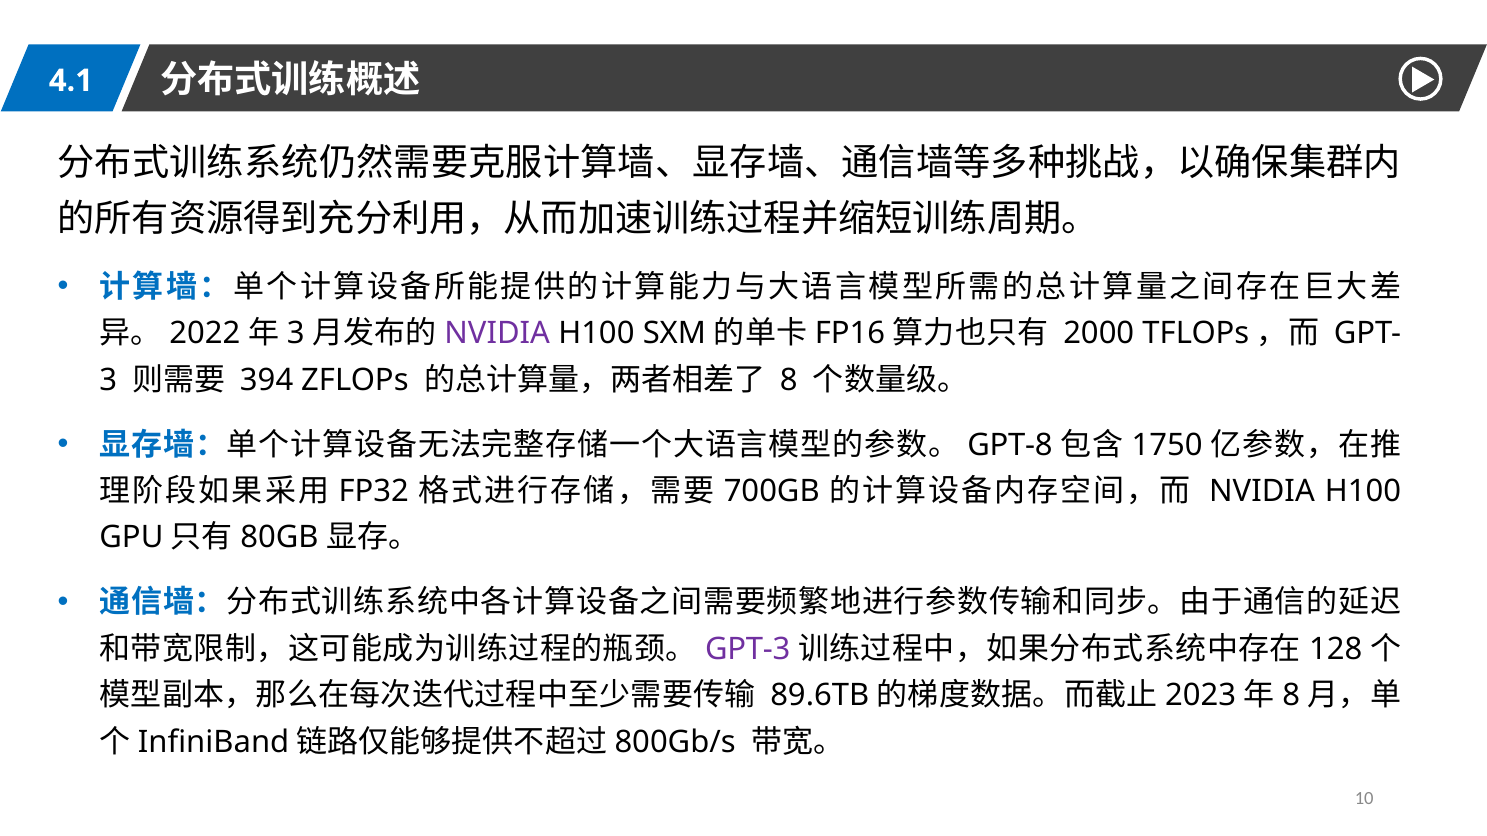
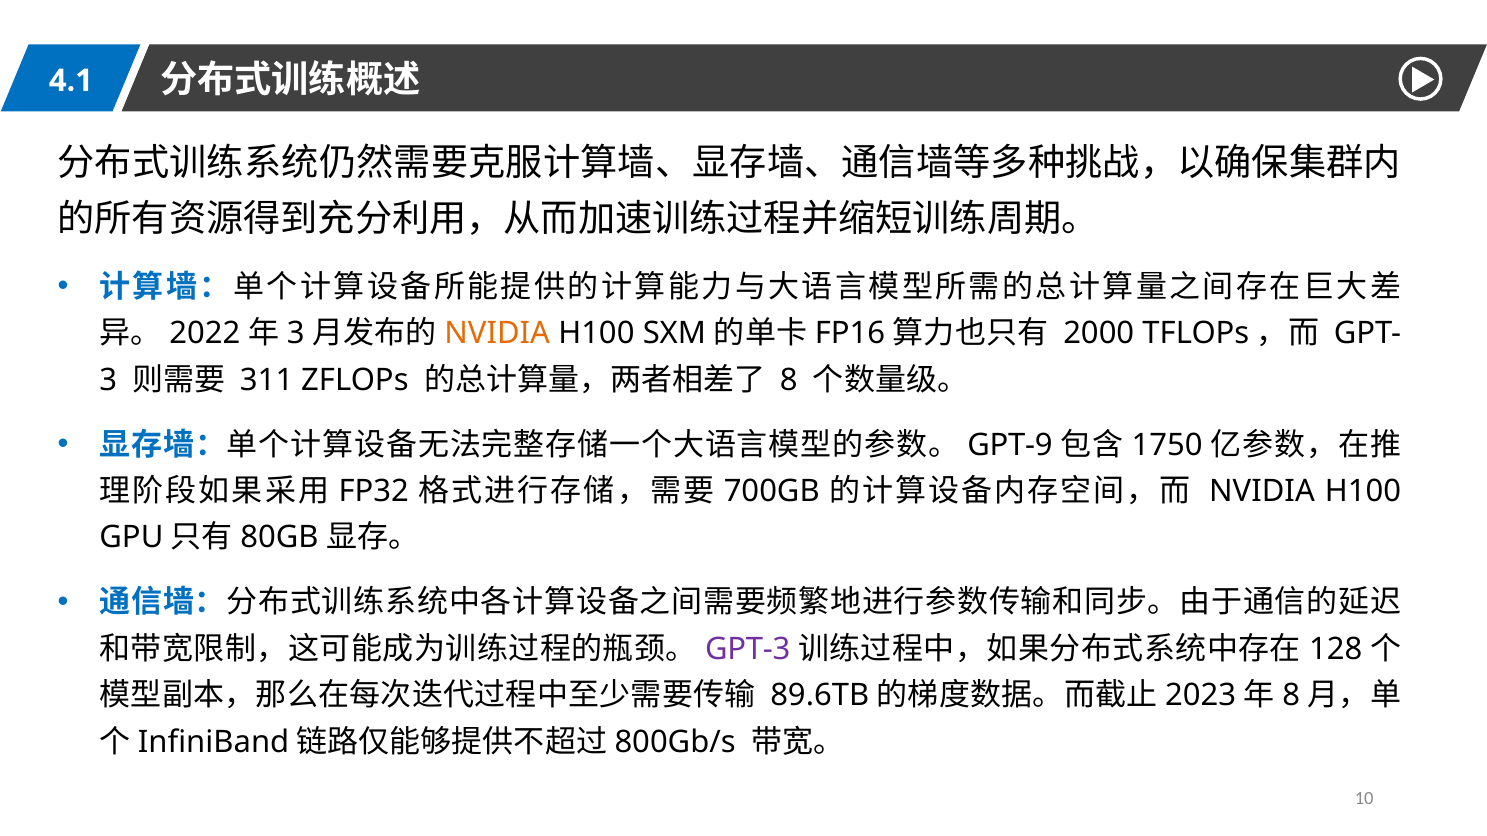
NVIDIA colour: purple -> orange (497, 334)
394: 394 -> 311 (267, 380)
GPT-8: GPT-8 -> GPT-9 (1010, 445)
